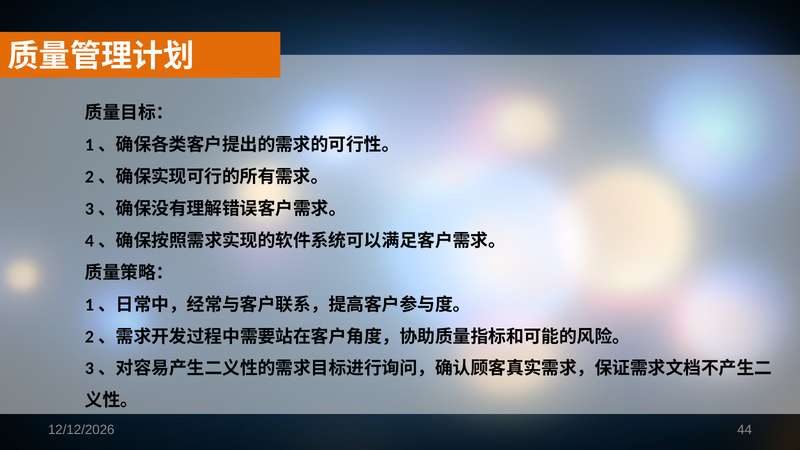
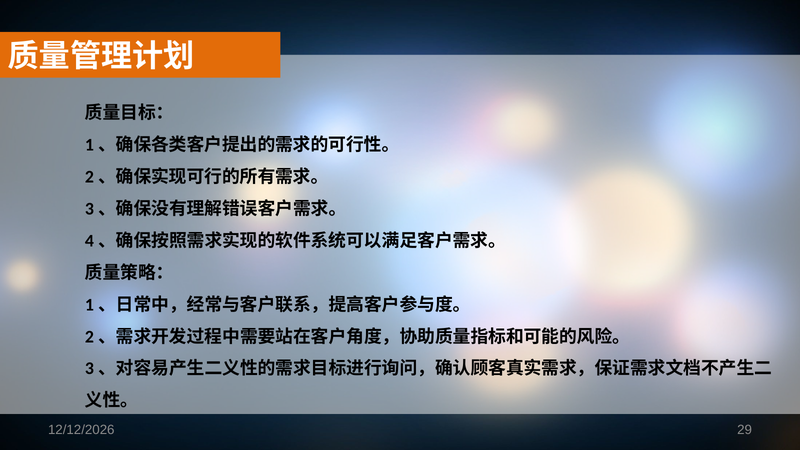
44: 44 -> 29 (745, 430)
